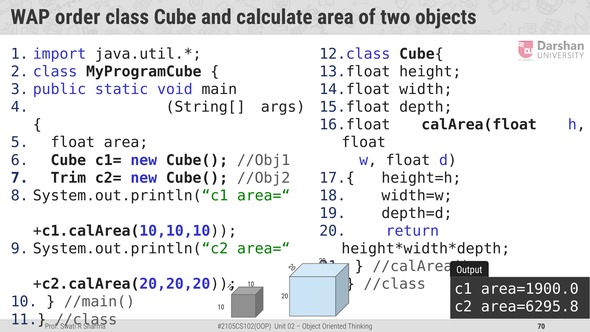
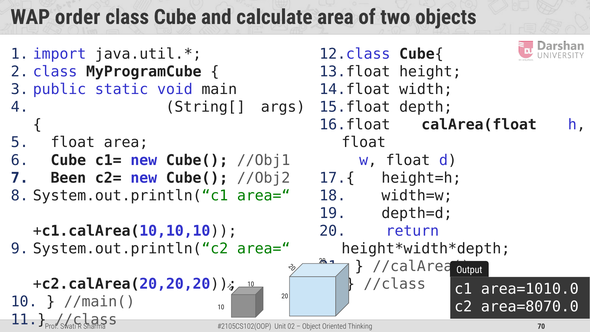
Trim: Trim -> Been (68, 178)
area=1900.0: area=1900.0 -> area=1010.0 (530, 289)
area=6295.8: area=6295.8 -> area=8070.0 (530, 307)
